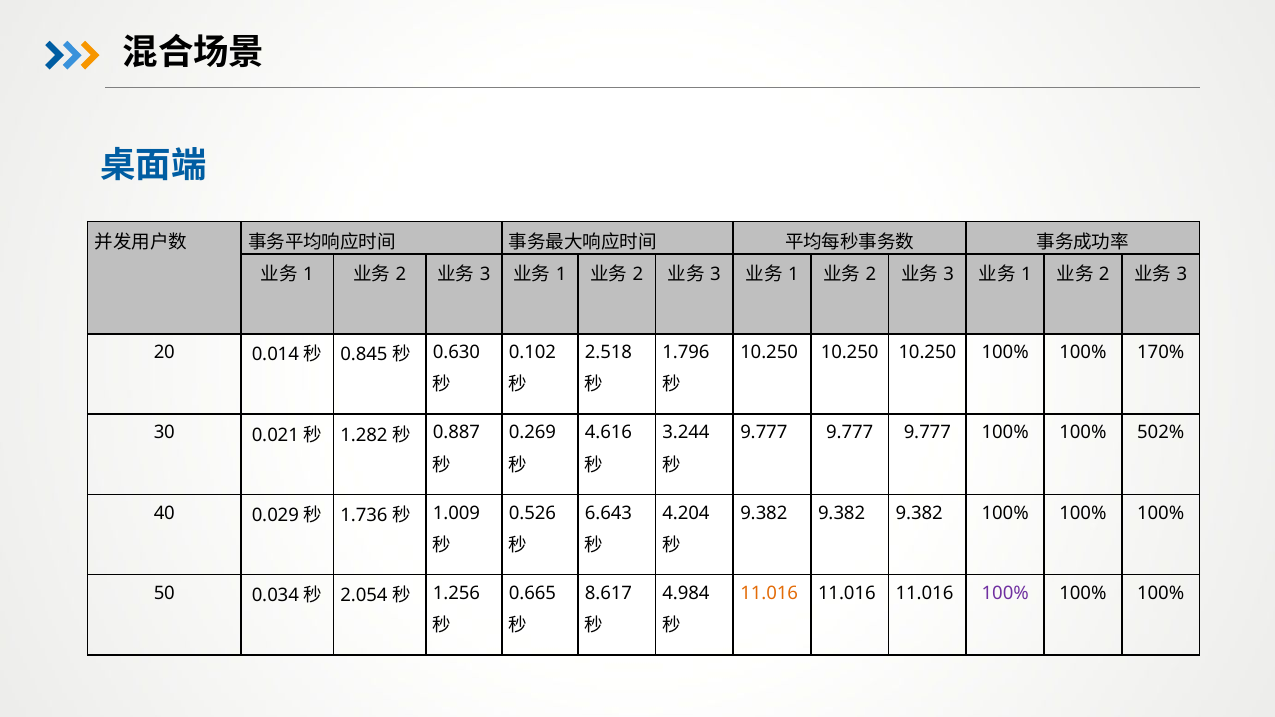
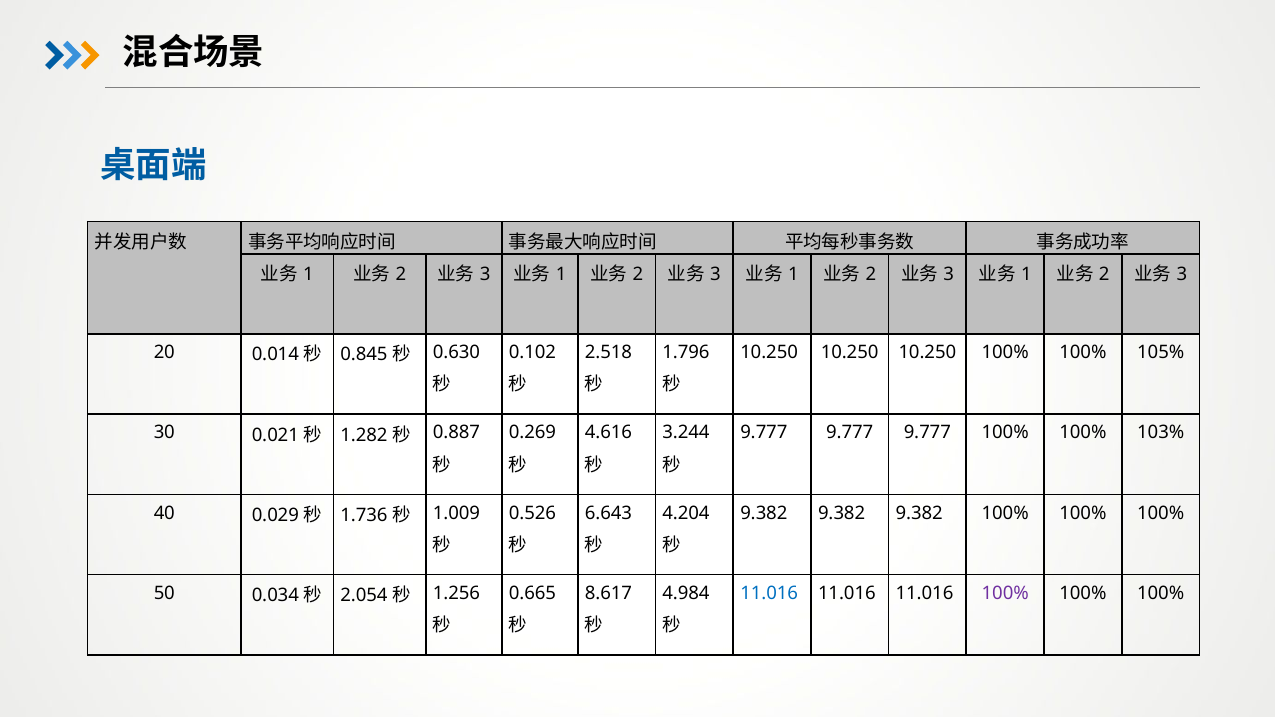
170%: 170% -> 105% (1161, 353)
502%: 502% -> 103% (1161, 433)
11.016 colour: orange -> blue (769, 593)
